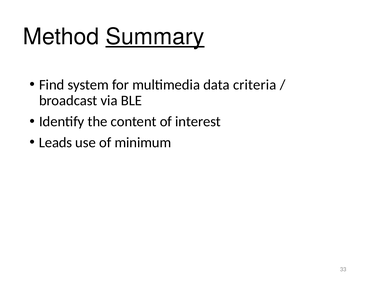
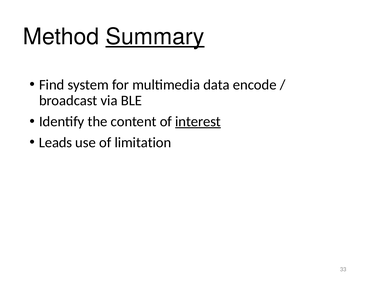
criteria: criteria -> encode (255, 85)
interest underline: none -> present (198, 121)
minimum: minimum -> limitation (143, 142)
